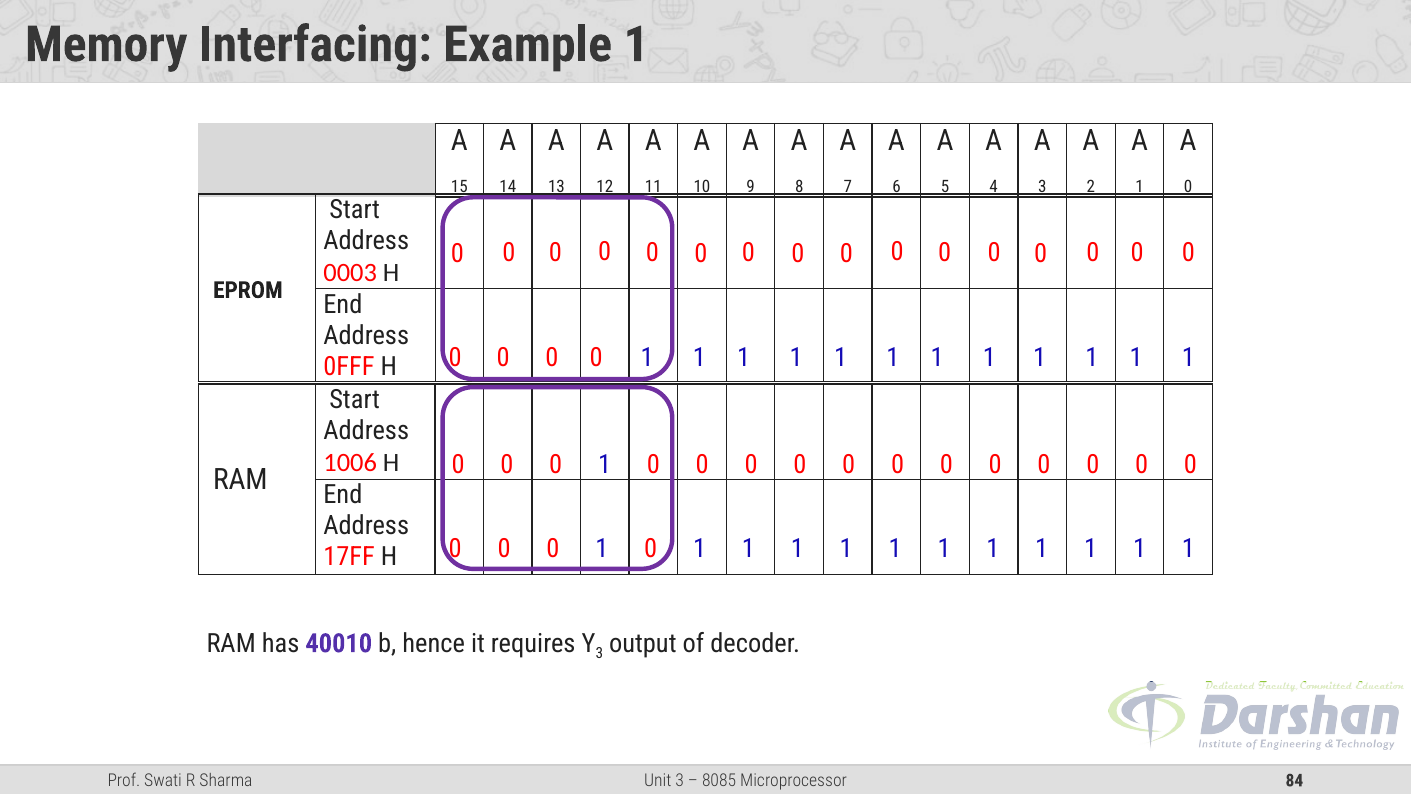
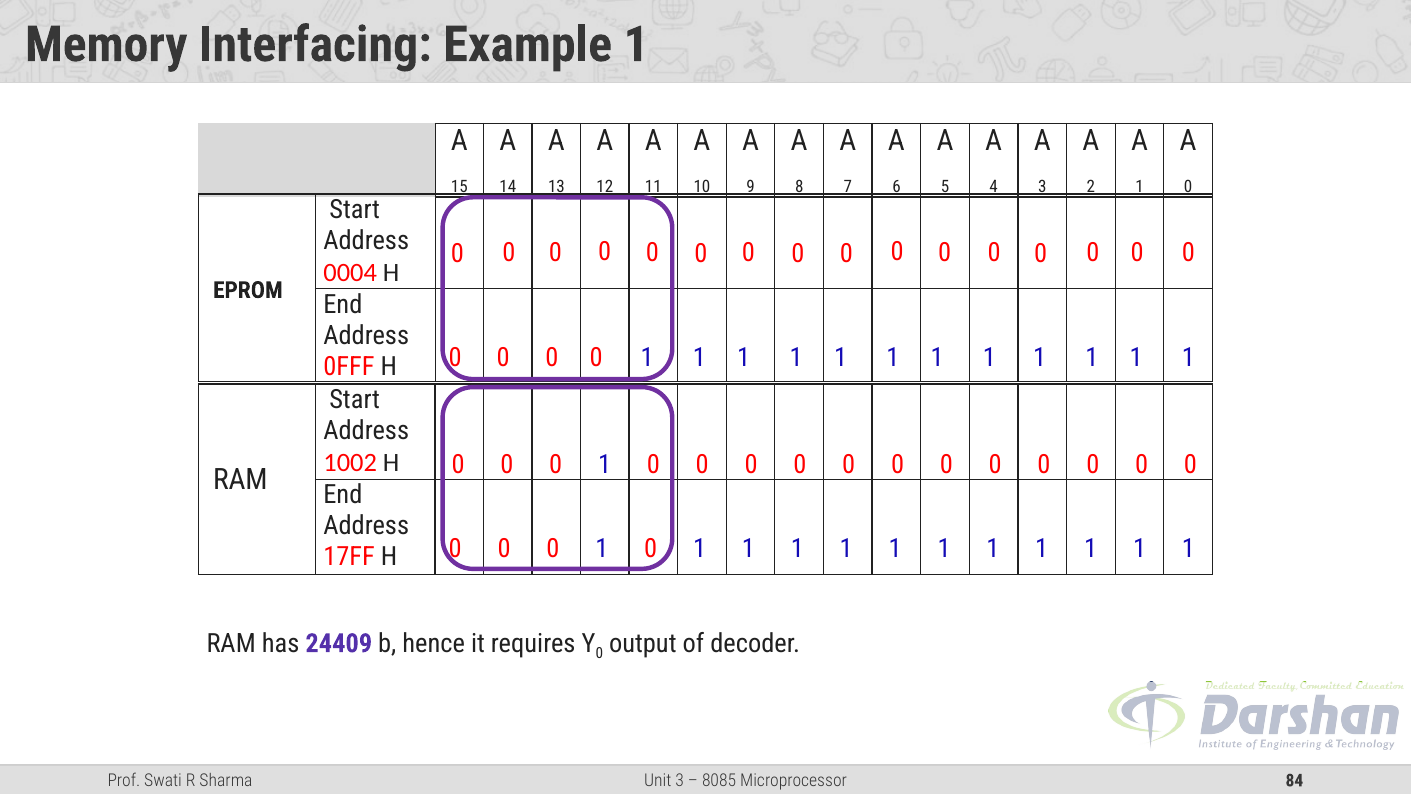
0003: 0003 -> 0004 (350, 273)
1006: 1006 -> 1002 (350, 462)
40010: 40010 -> 24409 (339, 643)
3: 3 -> 0 (599, 654)
